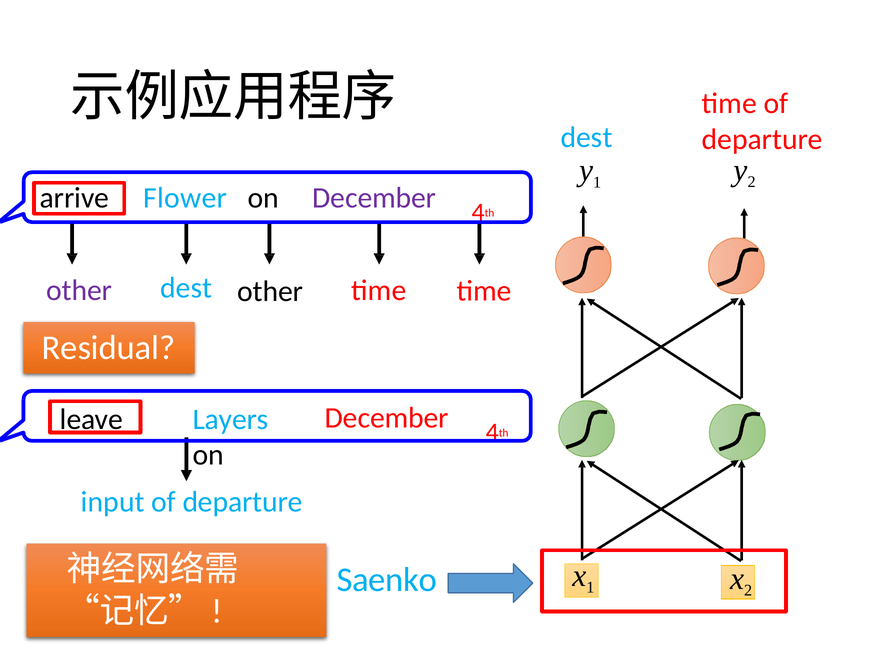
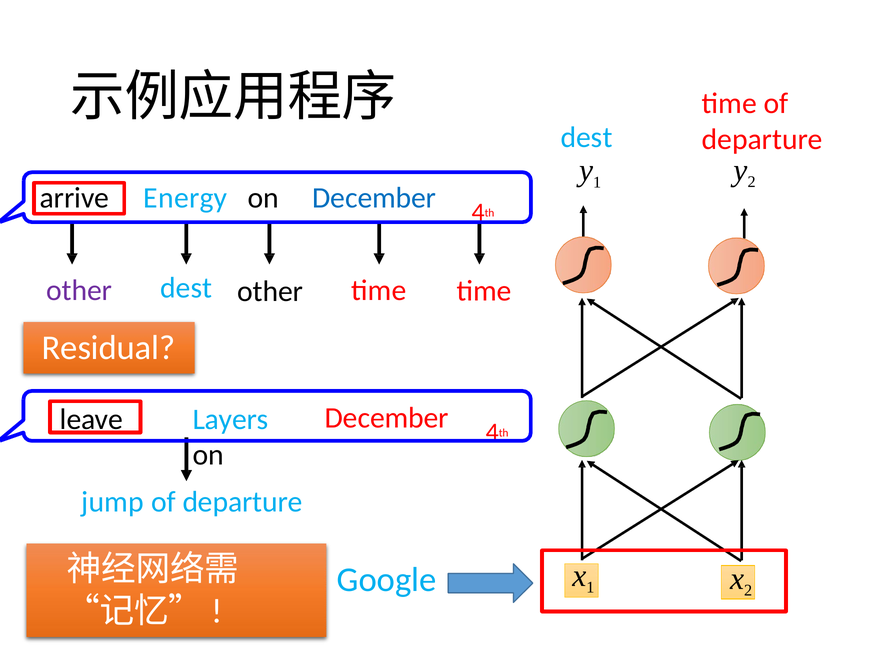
Flower: Flower -> Energy (185, 198)
December colour: purple -> blue (374, 198)
input: input -> jump (113, 502)
Saenko: Saenko -> Google (387, 579)
